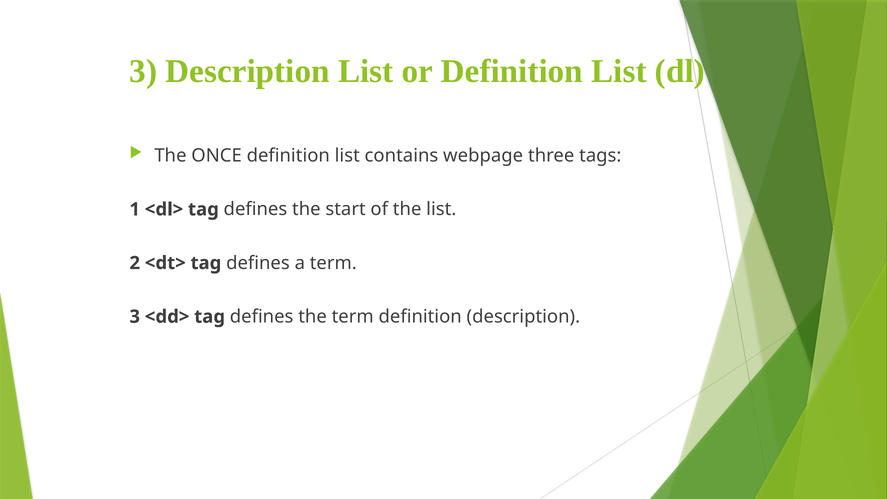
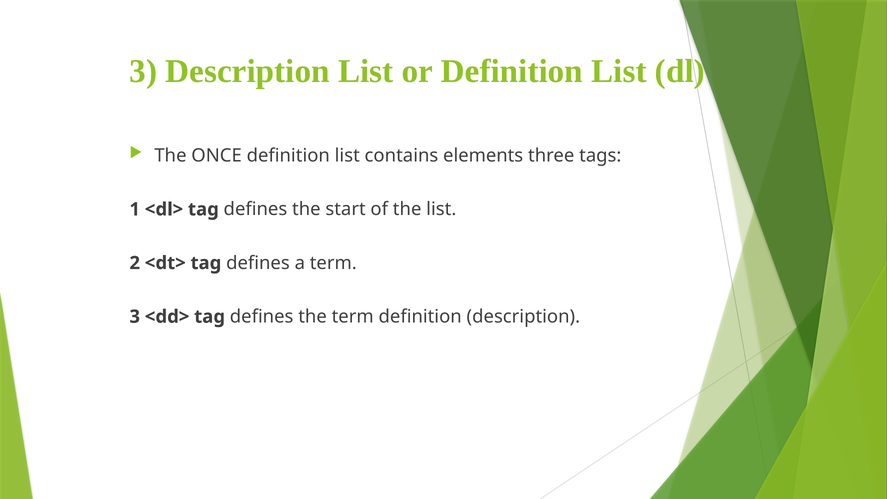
webpage: webpage -> elements (483, 156)
